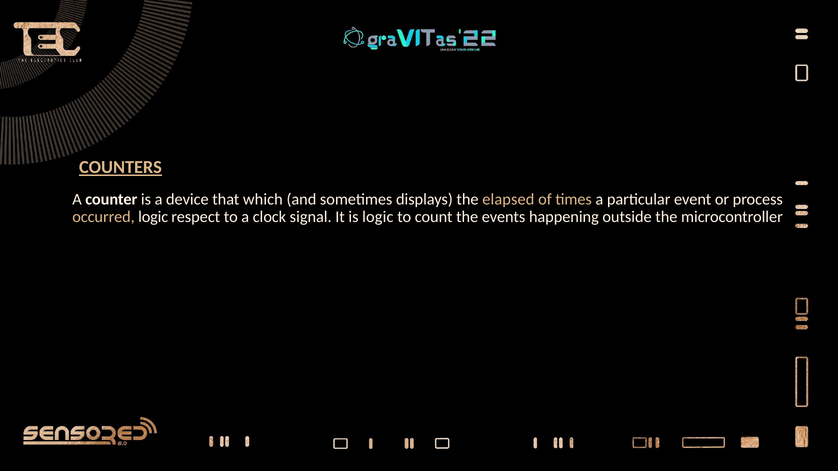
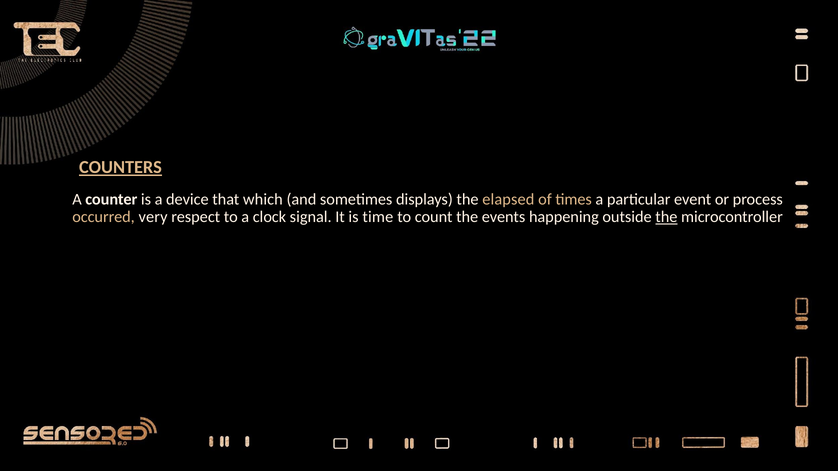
occurred logic: logic -> very (153, 217)
is logic: logic -> time (378, 217)
the underline: none -> present (666, 217)
